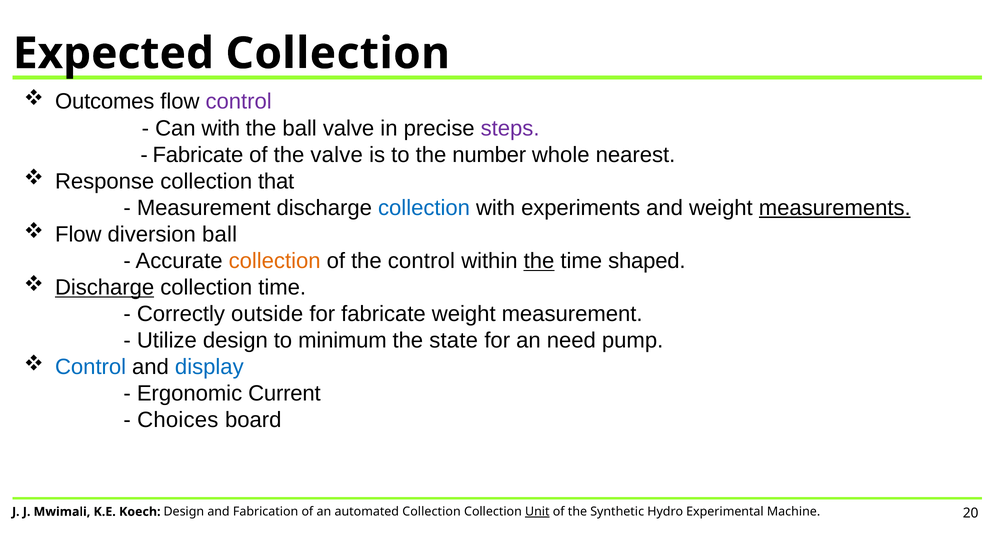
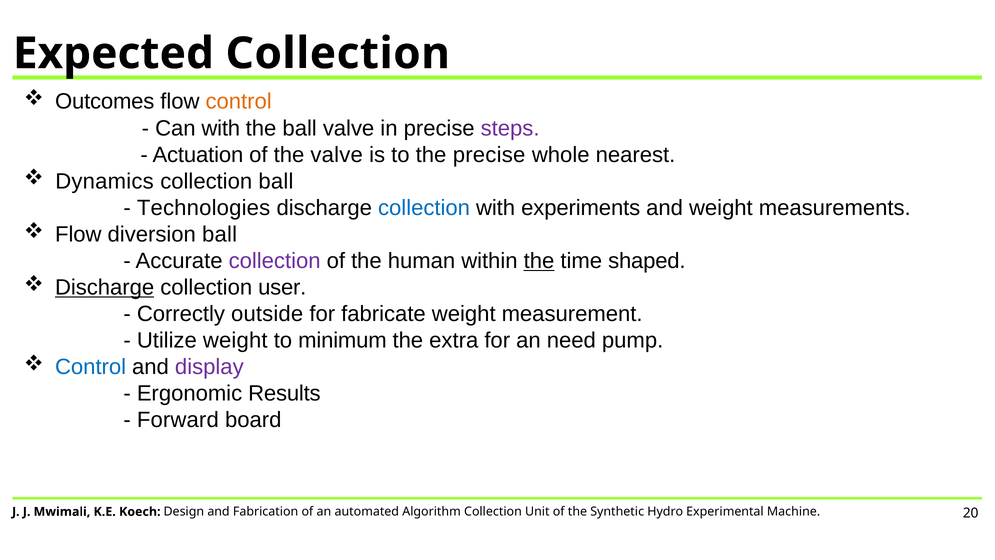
control colour: purple -> orange (239, 102)
Fabricate: Fabricate -> Actuation (198, 155)
the number: number -> precise (489, 155)
Response: Response -> Dynamics (105, 181)
collection that: that -> ball (276, 181)
Measurement: Measurement -> Technologies (204, 208)
measurements underline: present -> none (835, 208)
collection colour: orange -> purple (275, 261)
the control: control -> human (421, 261)
collection time: time -> user (282, 287)
Utilize design: design -> weight (235, 340)
state: state -> extra (454, 340)
display colour: blue -> purple (209, 367)
Current: Current -> Results (284, 393)
Choices: Choices -> Forward (178, 420)
Collection: Collection -> Algorithm (432, 511)
Unit underline: present -> none (537, 511)
